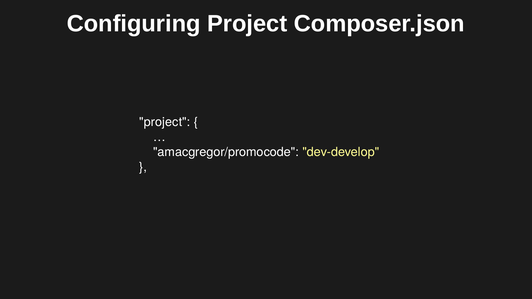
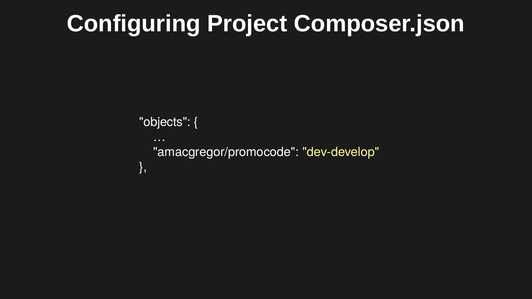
project: project -> objects (165, 122)
